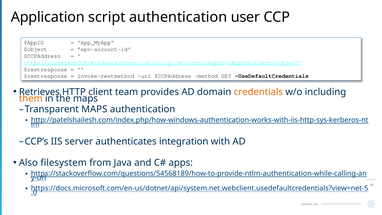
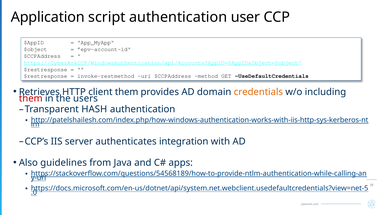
client team: team -> them (127, 92)
them colour: orange -> red (31, 99)
the maps: maps -> users (85, 99)
Transparent MAPS: MAPS -> HASH (94, 109)
filesystem: filesystem -> guidelines (64, 163)
